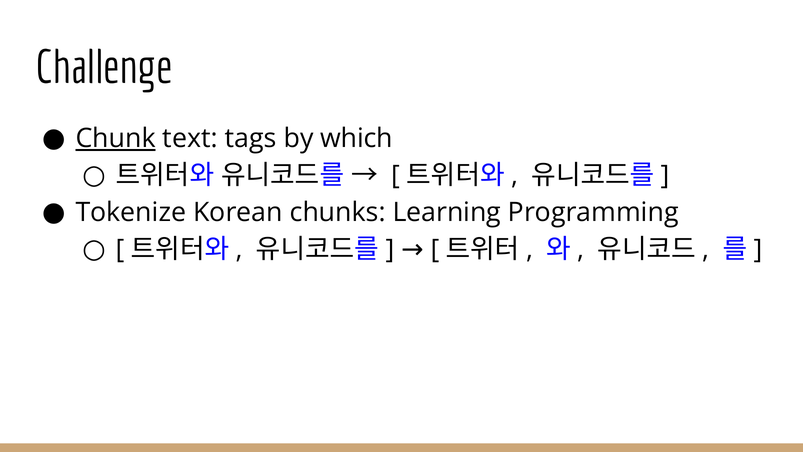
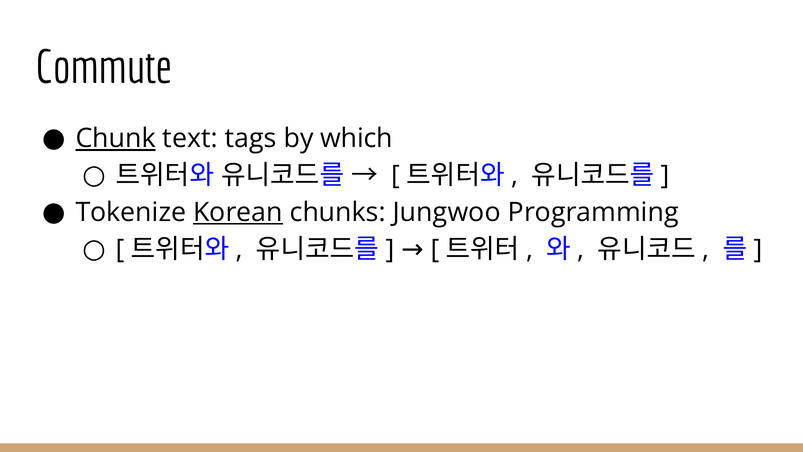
Challenge: Challenge -> Commute (104, 68)
Korean underline: none -> present (238, 212)
Learning: Learning -> Jungwoo (447, 212)
